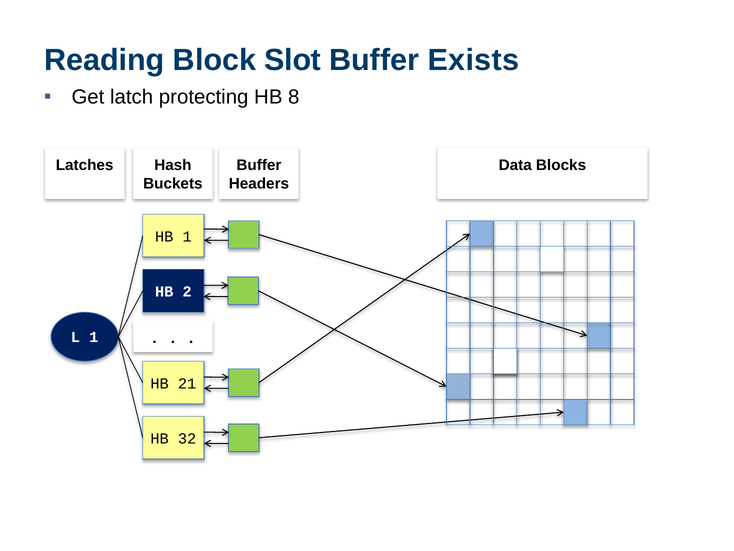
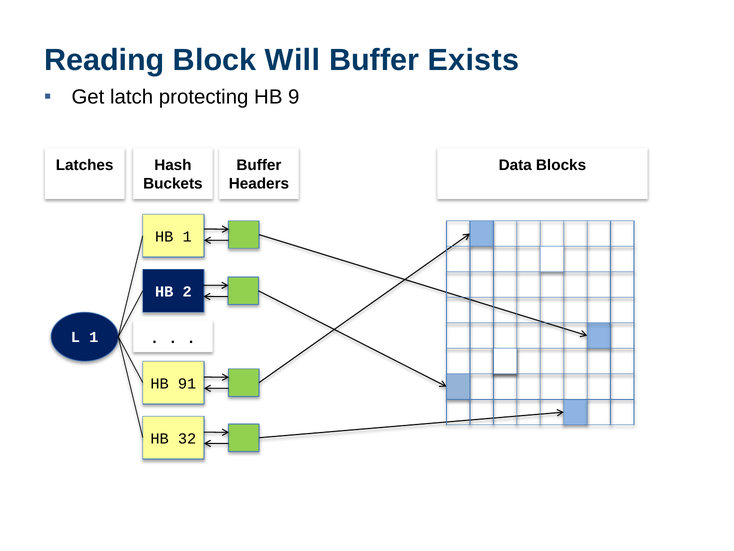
Slot: Slot -> Will (292, 60)
8: 8 -> 9 (294, 97)
21: 21 -> 91 (187, 383)
